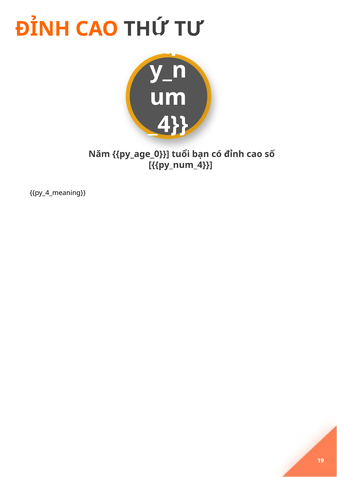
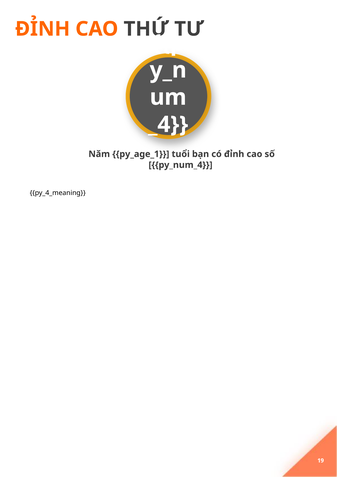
py_age_0: py_age_0 -> py_age_1 (141, 154)
